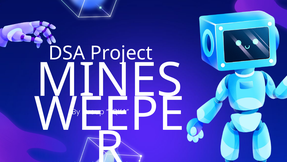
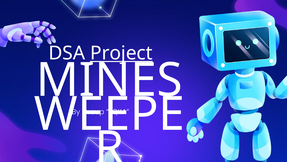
Project underline: none -> present (121, 53)
